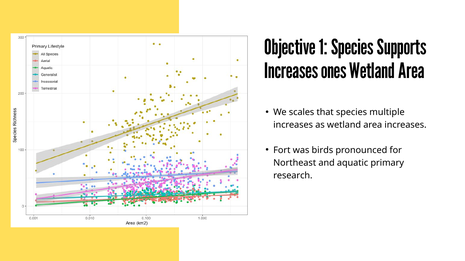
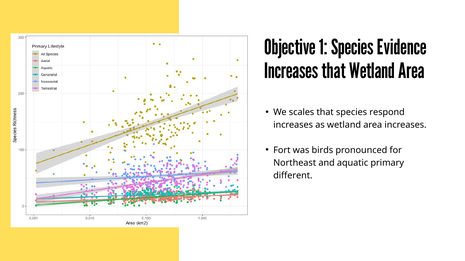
Supports: Supports -> Evidence (402, 48)
Increases ones: ones -> that (334, 71)
multiple: multiple -> respond (387, 112)
research: research -> different (293, 176)
